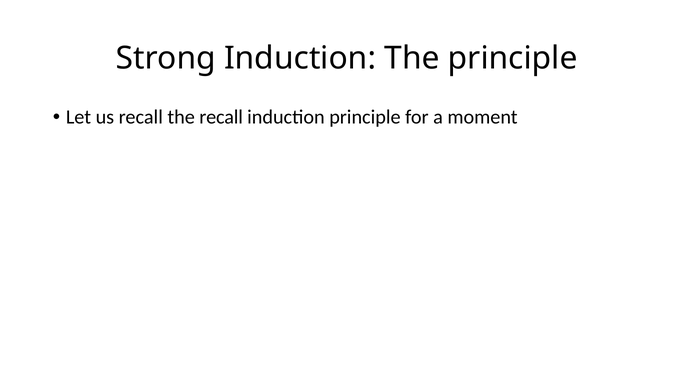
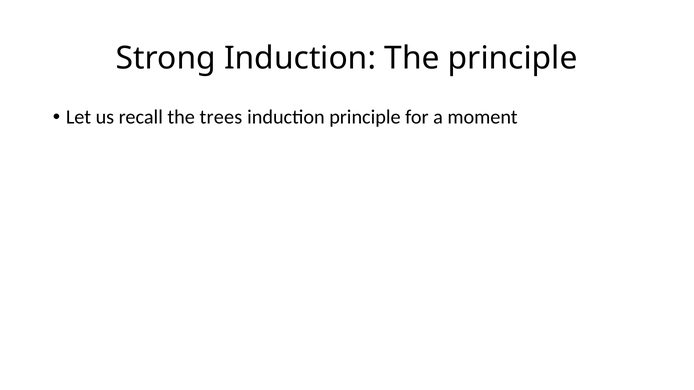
the recall: recall -> trees (221, 117)
